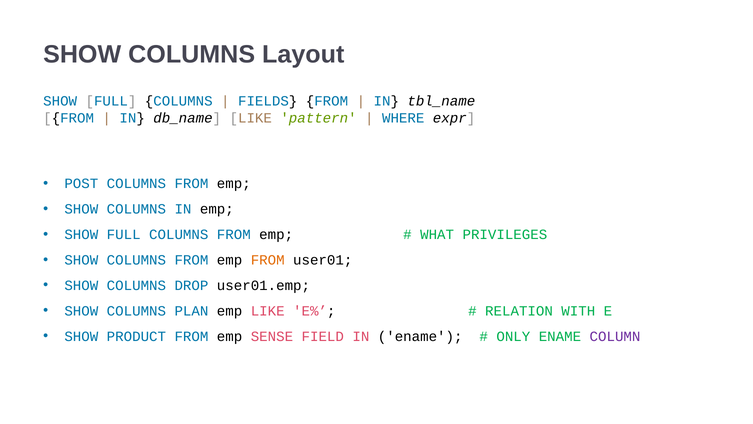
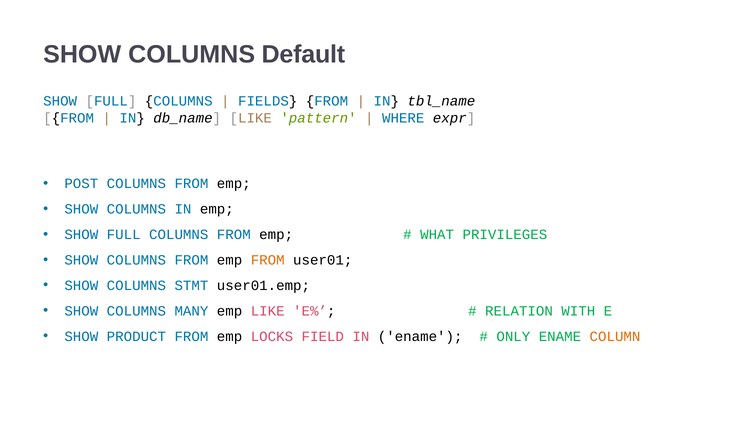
Layout: Layout -> Default (303, 54)
DROP: DROP -> STMT (191, 285)
PLAN: PLAN -> MANY (191, 311)
SENSE: SENSE -> LOCKS (272, 336)
COLUMN colour: purple -> orange (615, 336)
